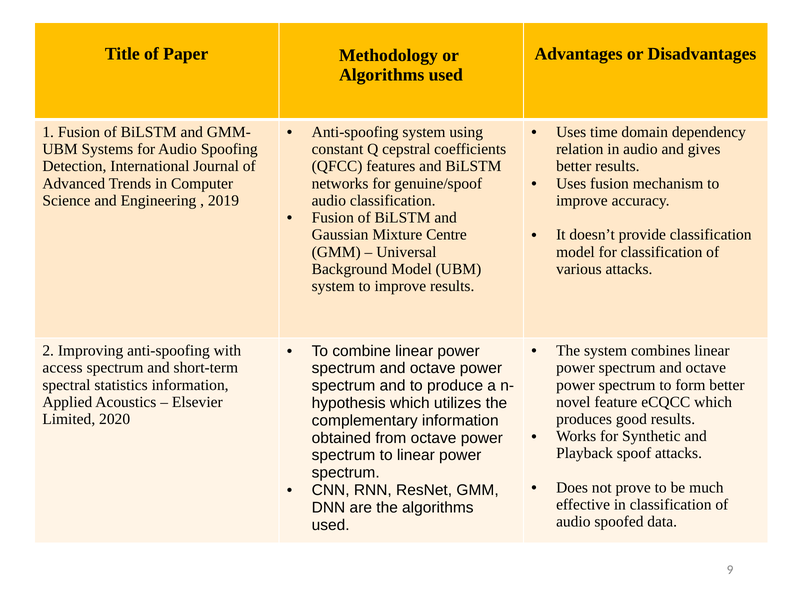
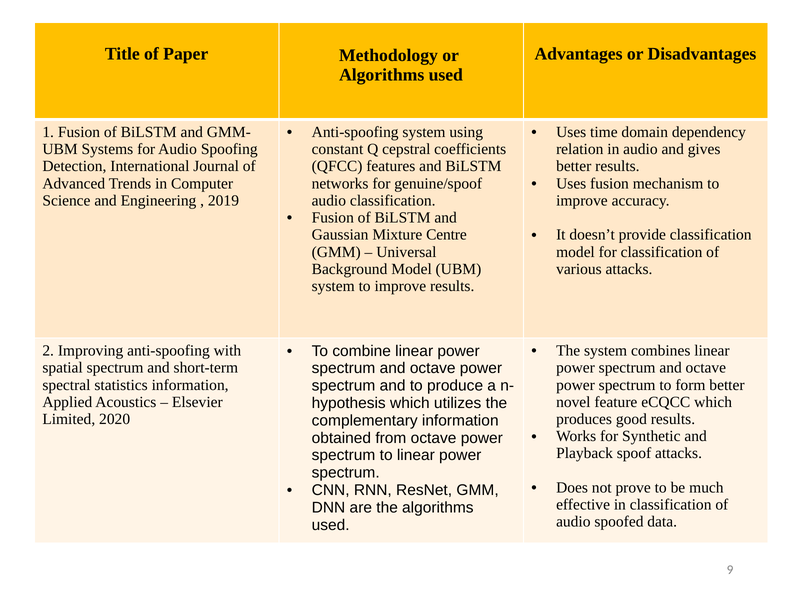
access: access -> spatial (63, 368)
